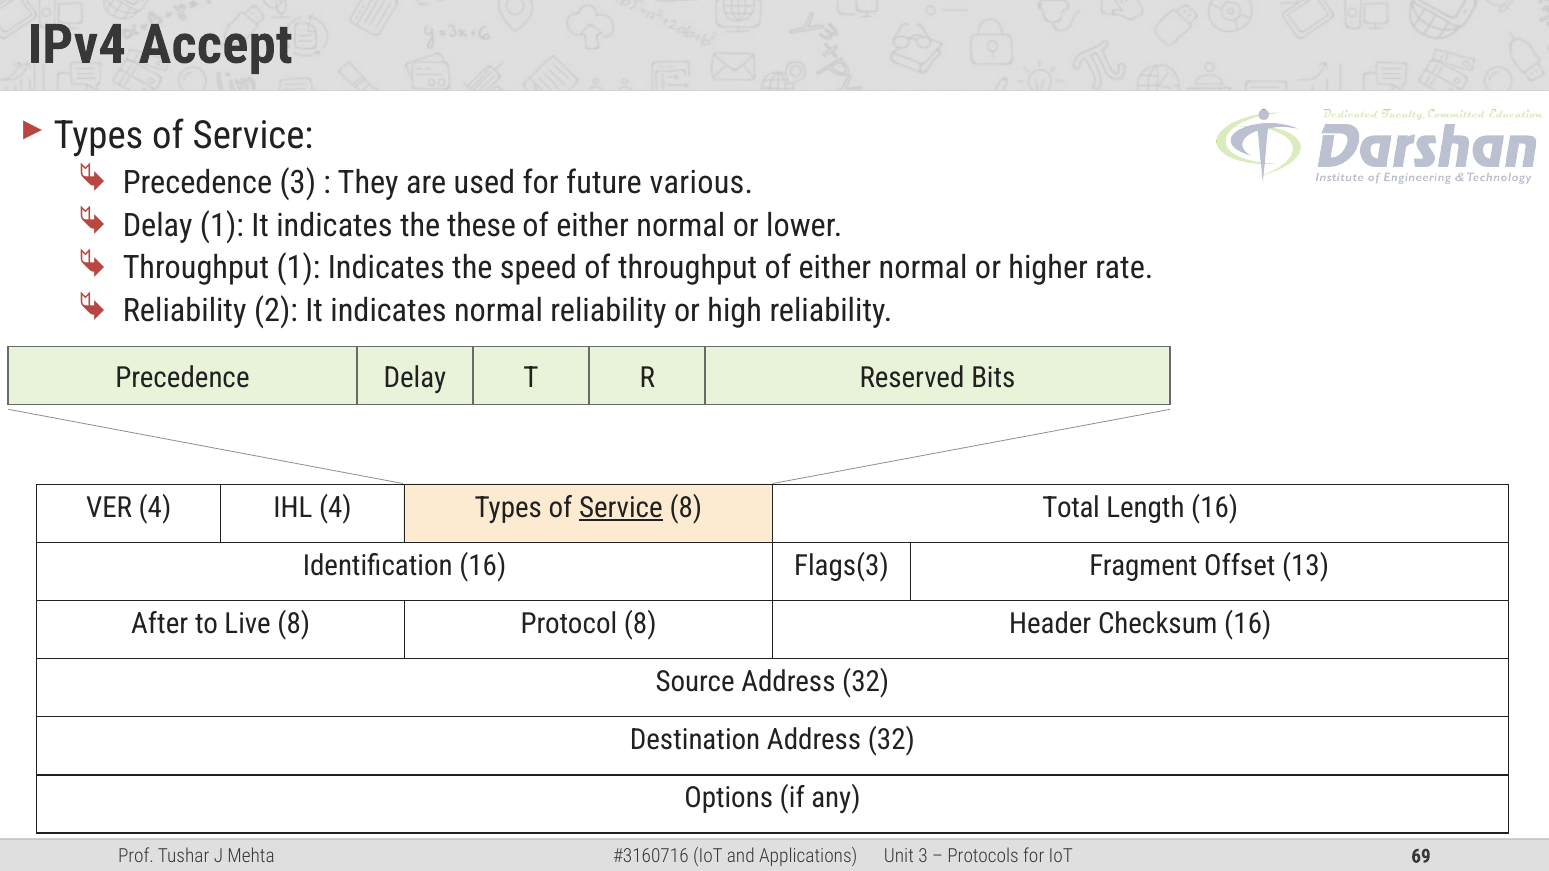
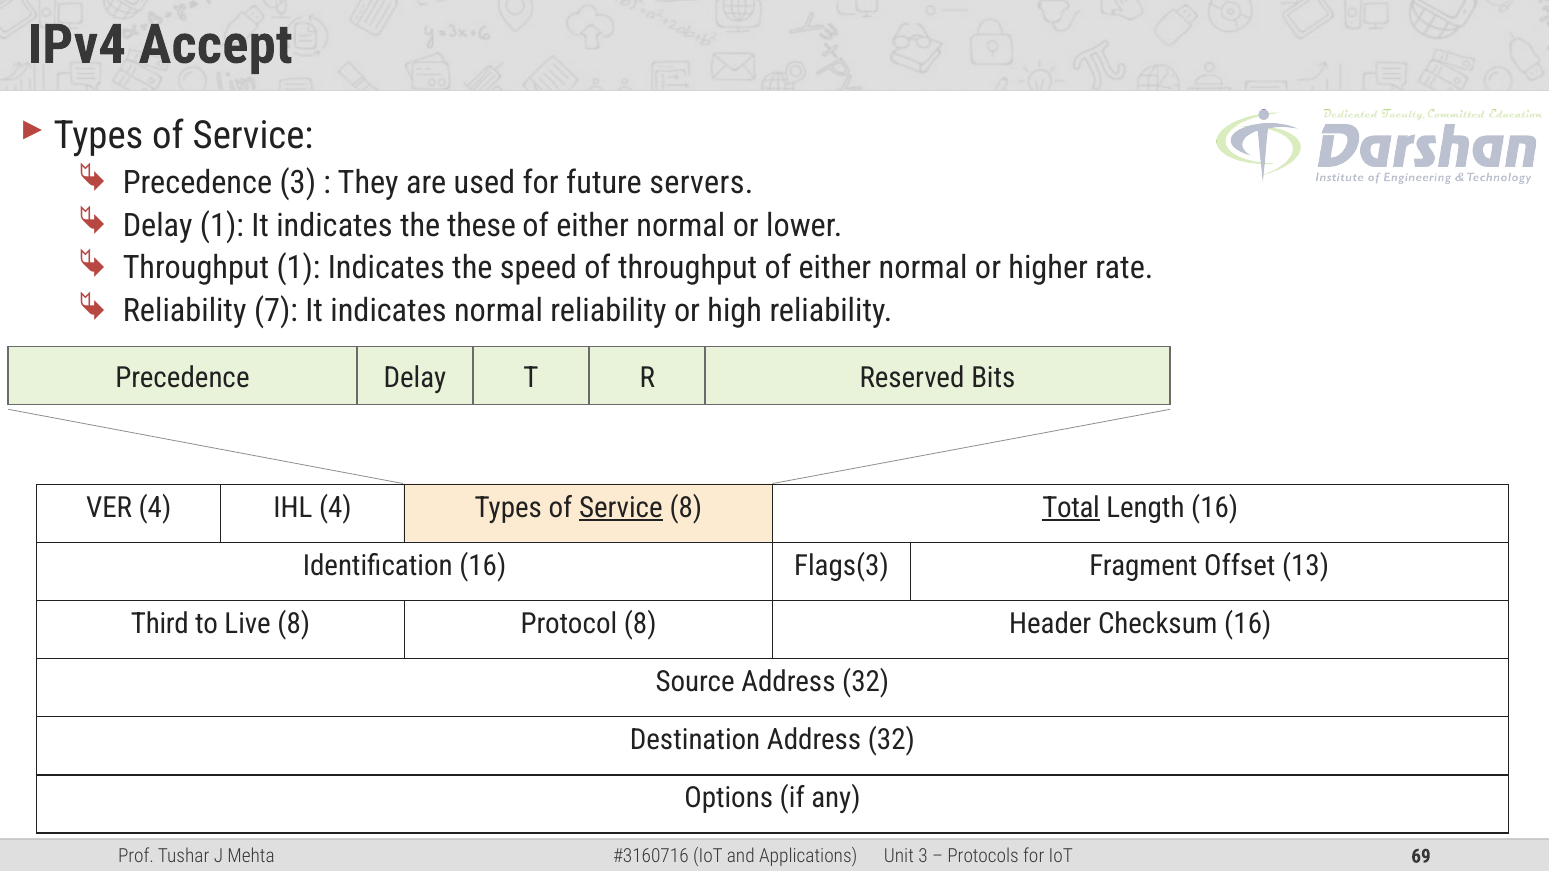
various: various -> servers (701, 183)
2: 2 -> 7 (276, 311)
Total underline: none -> present (1071, 508)
After: After -> Third (160, 624)
